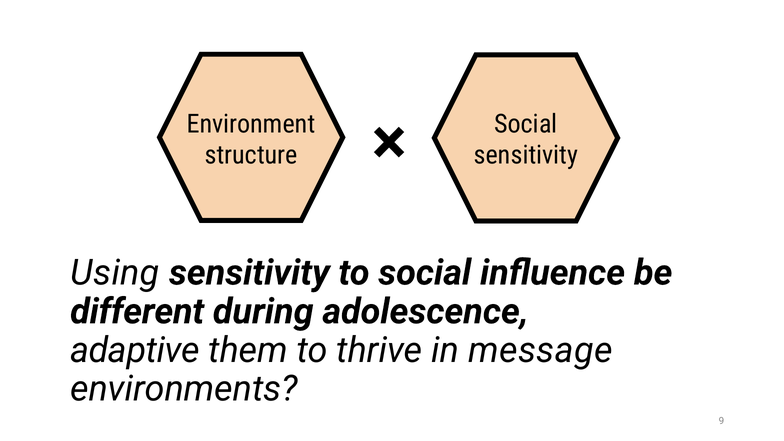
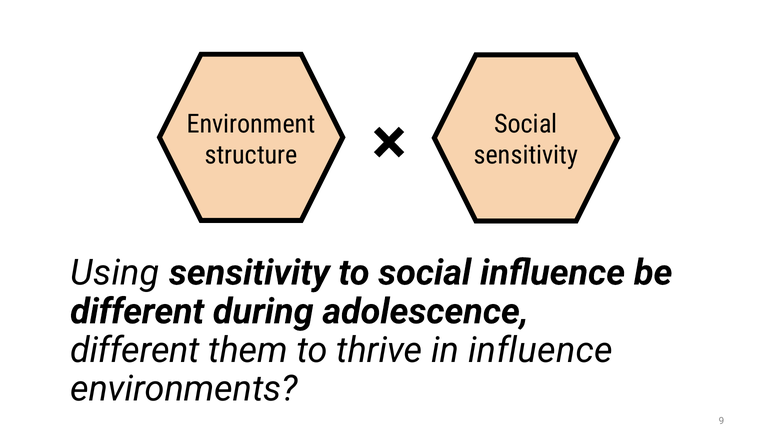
adaptive: adaptive -> different (135, 350)
in message: message -> influence (540, 350)
